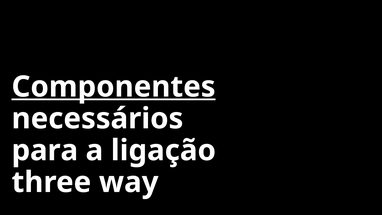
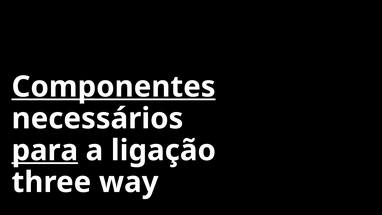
para underline: none -> present (45, 150)
